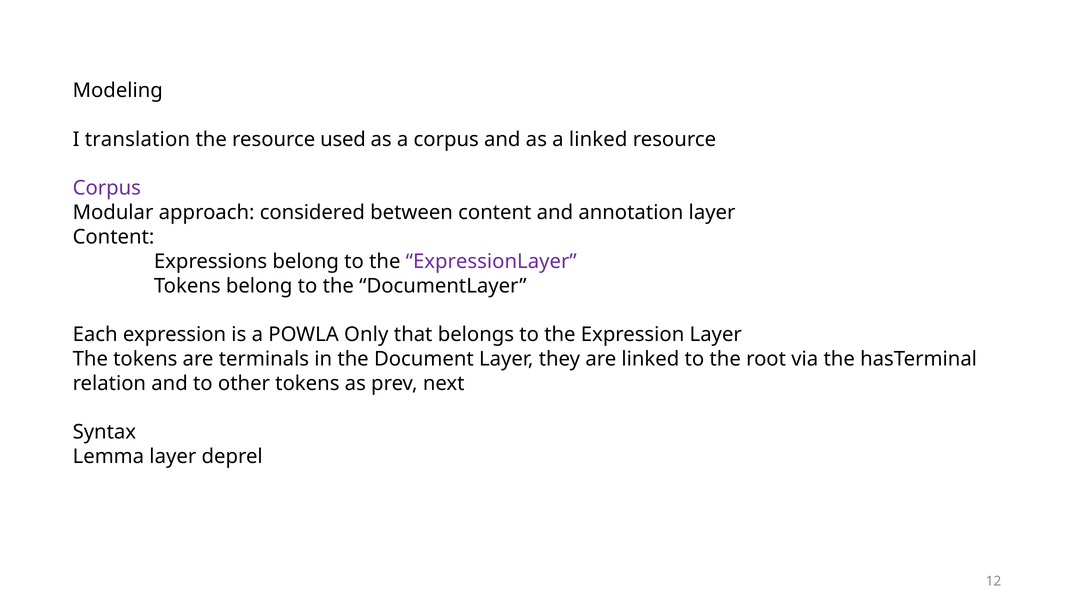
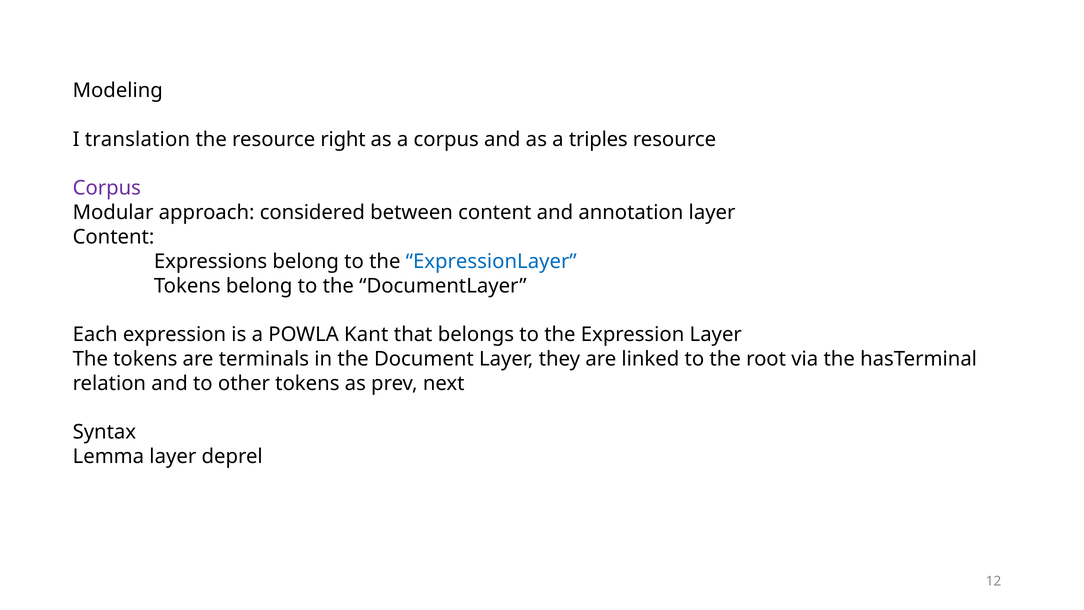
used: used -> right (343, 139)
a linked: linked -> triples (598, 139)
ExpressionLayer colour: purple -> blue (491, 261)
Only: Only -> Kant (366, 334)
